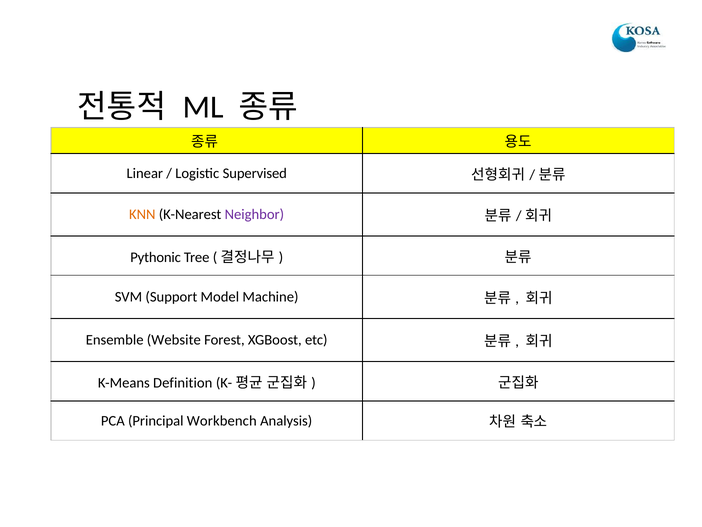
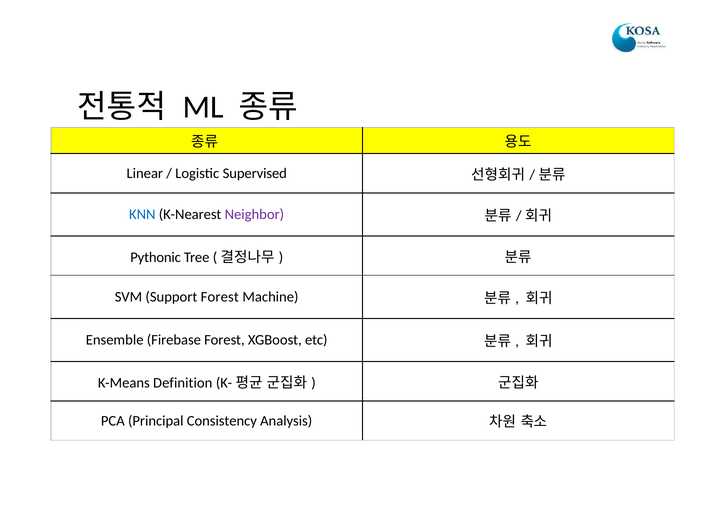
KNN colour: orange -> blue (142, 214)
Support Model: Model -> Forest (220, 297)
Website: Website -> Firebase (174, 340)
Workbench: Workbench -> Consistency (222, 420)
